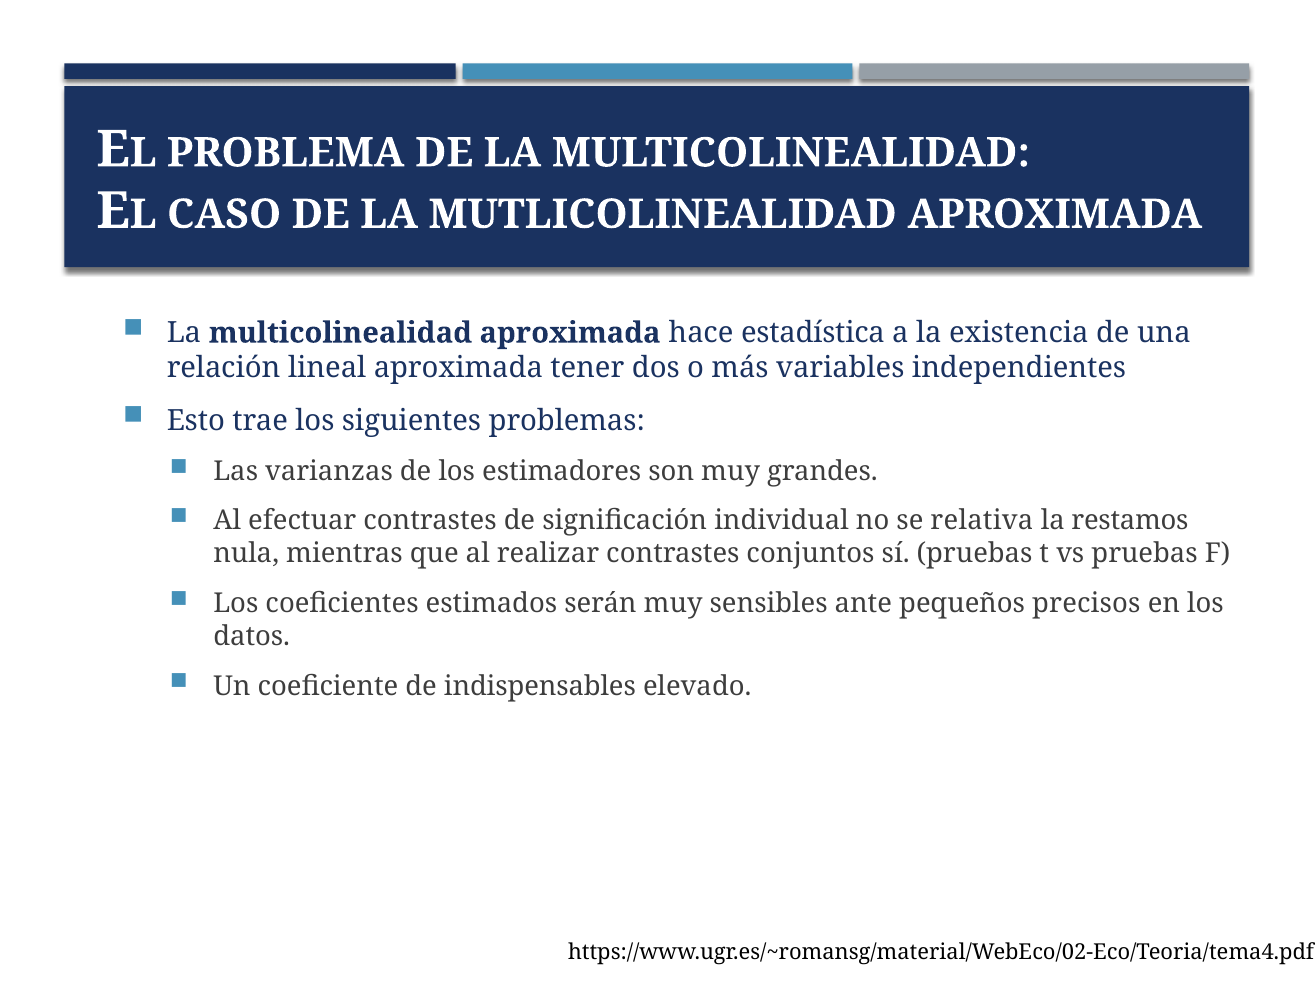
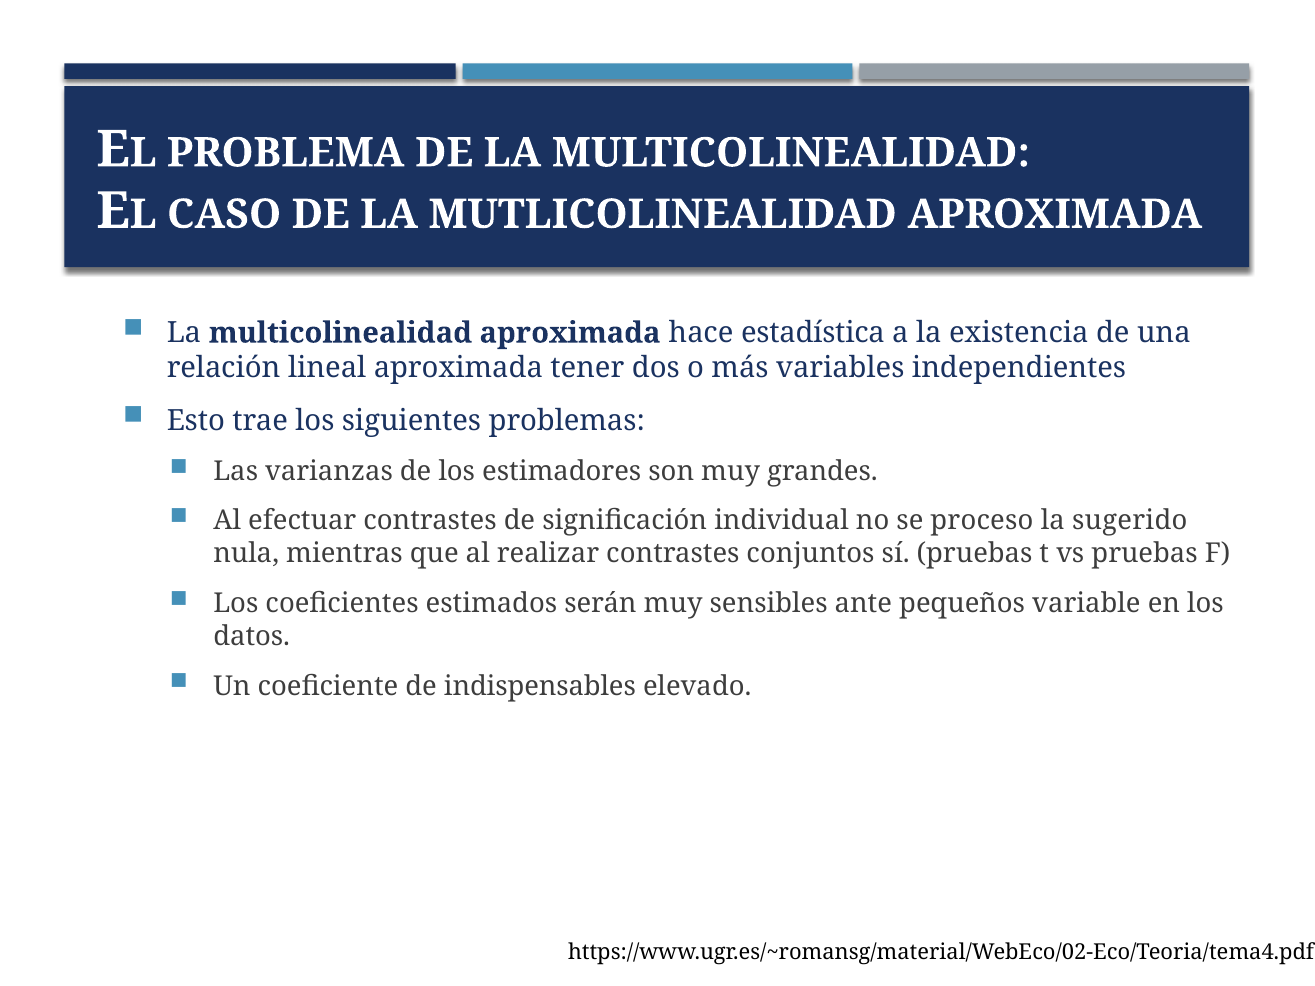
relativa: relativa -> proceso (982, 521)
restamos: restamos -> sugerido (1130, 521)
precisos: precisos -> variable (1086, 604)
